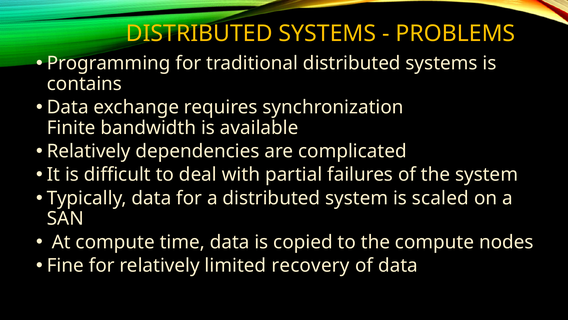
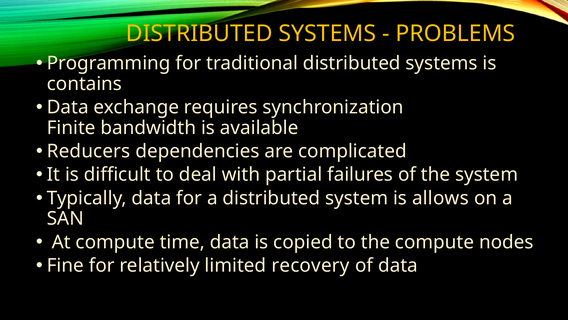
Relatively: Relatively -> Reducers (89, 151)
scaled: scaled -> allows (440, 198)
